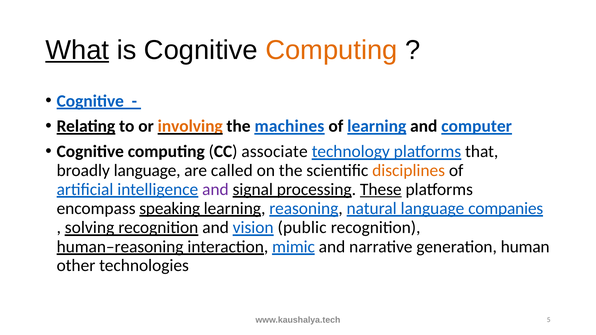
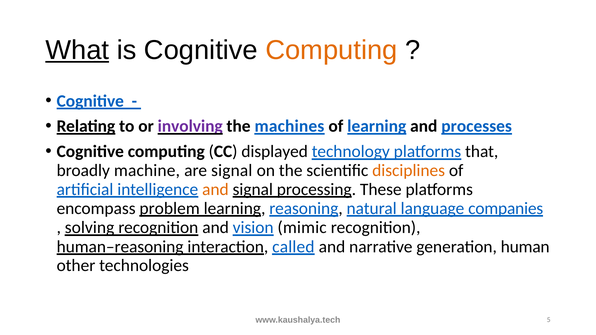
involving colour: orange -> purple (190, 126)
computer: computer -> processes (477, 126)
associate: associate -> displayed (275, 152)
broadly language: language -> machine (147, 170)
are called: called -> signal (232, 170)
and colour: purple -> orange (215, 190)
These underline: present -> none (381, 190)
speaking: speaking -> problem (170, 209)
public: public -> mimic (302, 228)
mimic: mimic -> called (293, 247)
